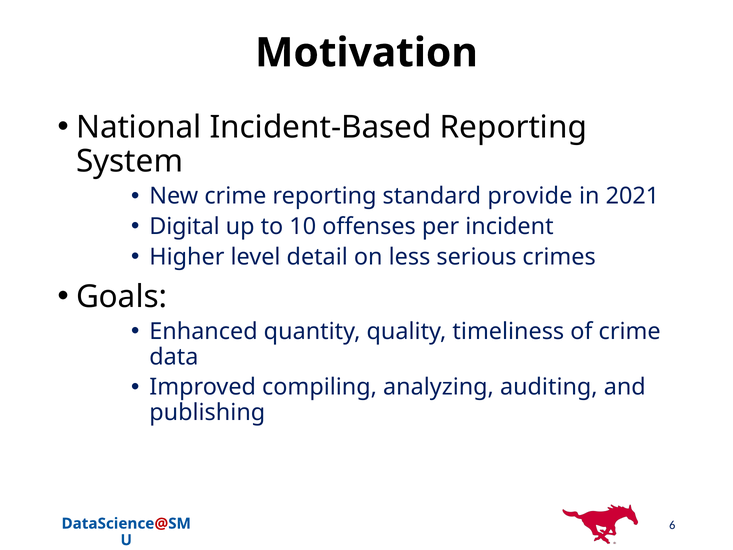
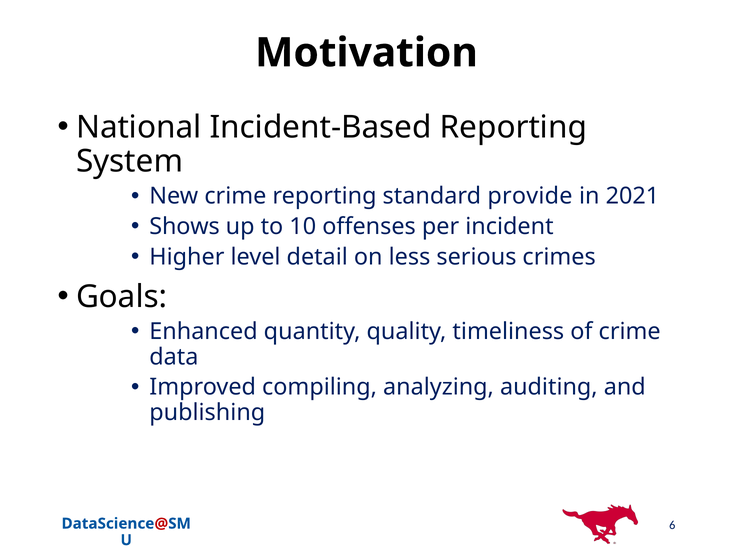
Digital: Digital -> Shows (185, 226)
